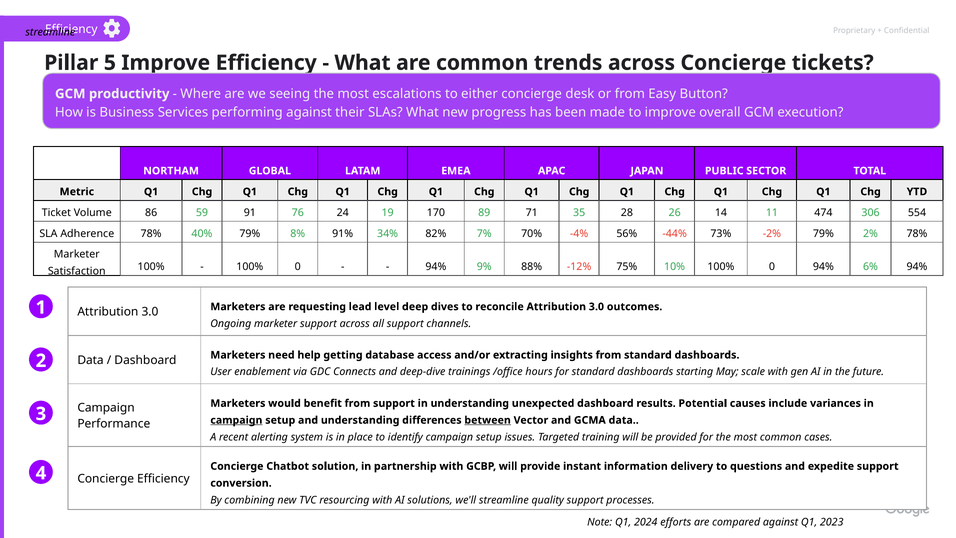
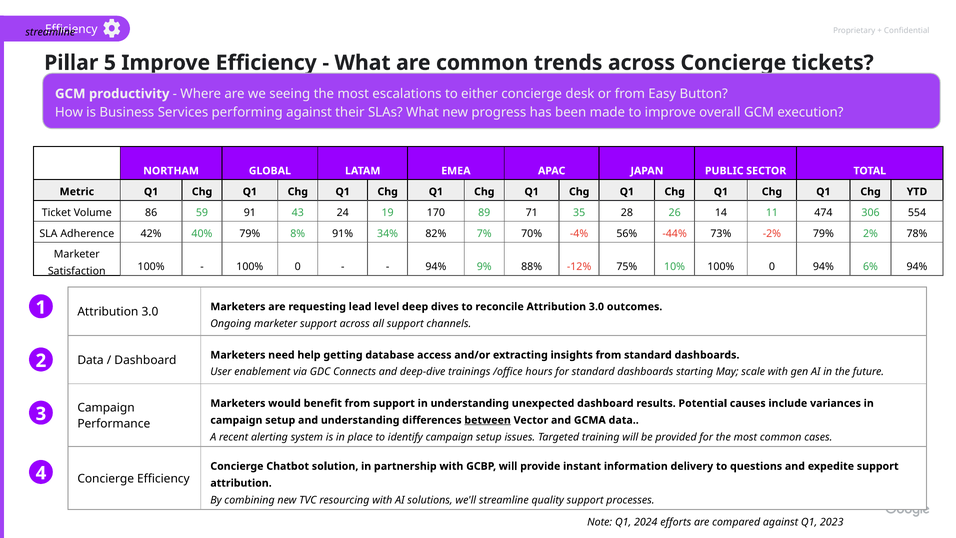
76: 76 -> 43 (298, 213)
Adherence 78%: 78% -> 42% (151, 233)
campaign underline: present -> none (236, 420)
conversion: conversion -> attribution (241, 483)
